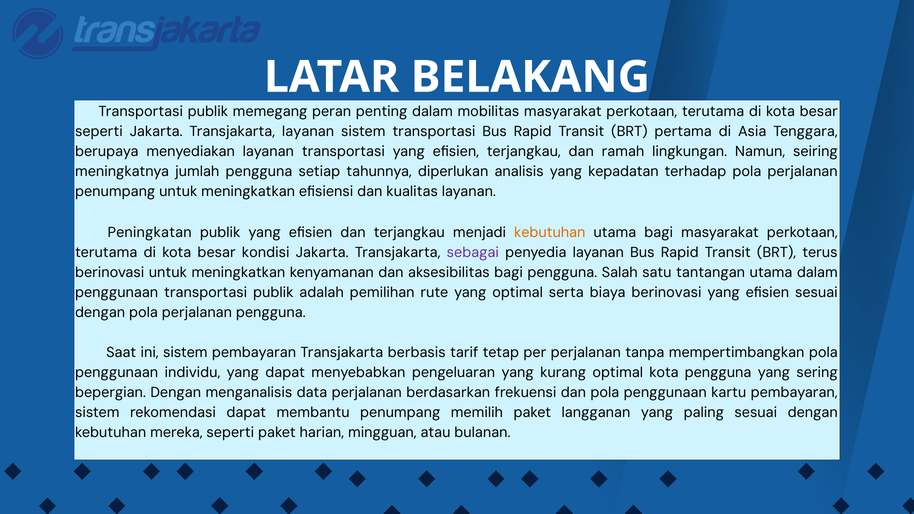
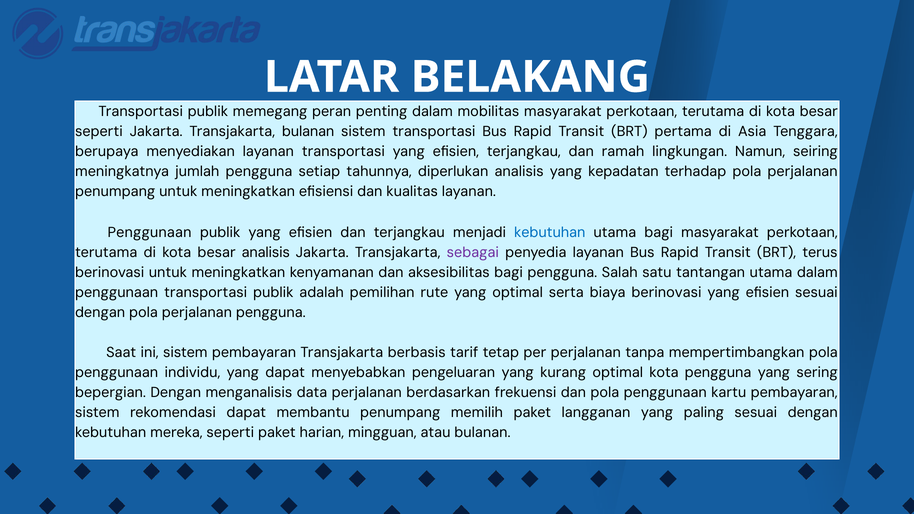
Transjakarta layanan: layanan -> bulanan (308, 132)
Peningkatan: Peningkatan -> Penggunaan (150, 232)
kebutuhan colour: orange -> blue (550, 232)
besar kondisi: kondisi -> analisis (266, 252)
